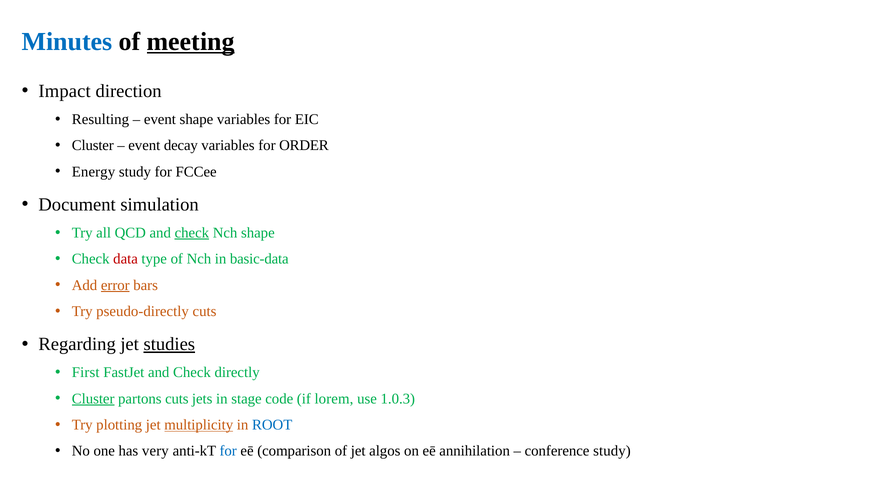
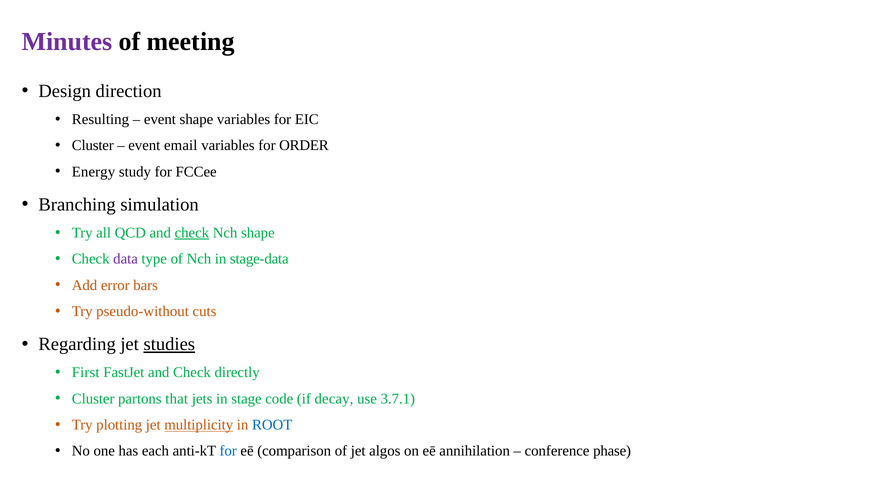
Minutes colour: blue -> purple (67, 42)
meeting underline: present -> none (191, 42)
Impact: Impact -> Design (65, 91)
decay: decay -> email (181, 145)
Document: Document -> Branching (77, 204)
data colour: red -> purple (126, 259)
basic-data: basic-data -> stage-data (259, 259)
error underline: present -> none (115, 285)
pseudo-directly: pseudo-directly -> pseudo-without (143, 311)
Cluster underline: present -> none (93, 398)
partons cuts: cuts -> that (177, 398)
lorem: lorem -> decay (334, 398)
1.0.3: 1.0.3 -> 3.7.1 (398, 398)
very: very -> each (155, 451)
conference study: study -> phase (612, 451)
